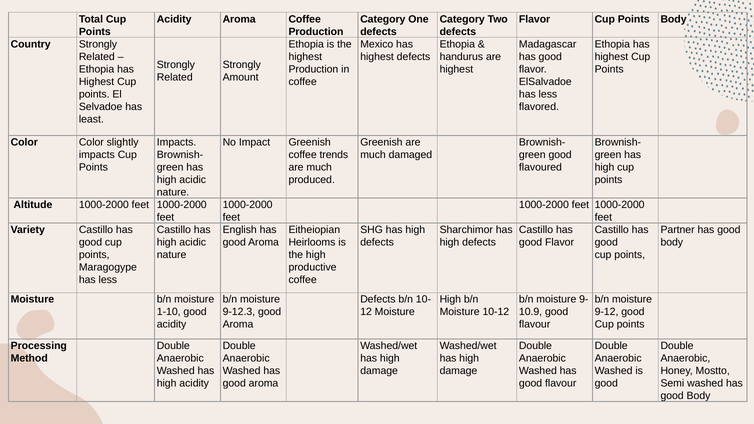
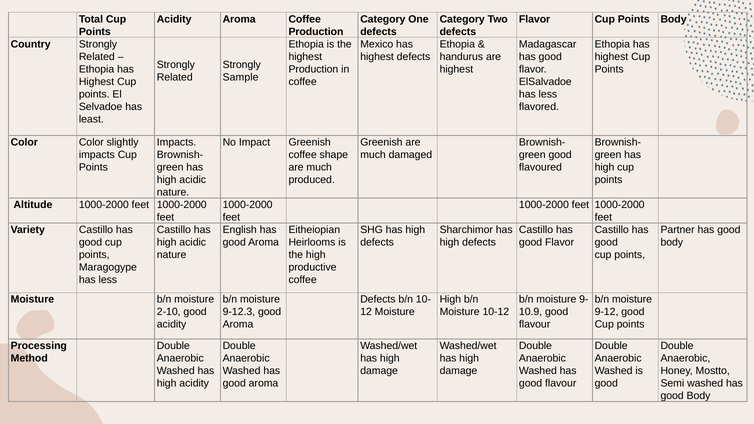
Amount: Amount -> Sample (241, 77)
trends: trends -> shape (334, 155)
1-10: 1-10 -> 2-10 (169, 312)
